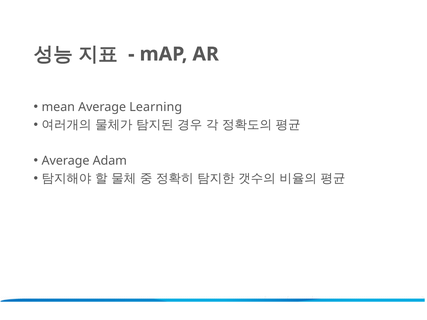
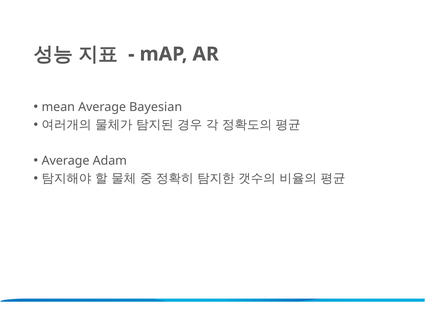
Learning: Learning -> Bayesian (156, 107)
